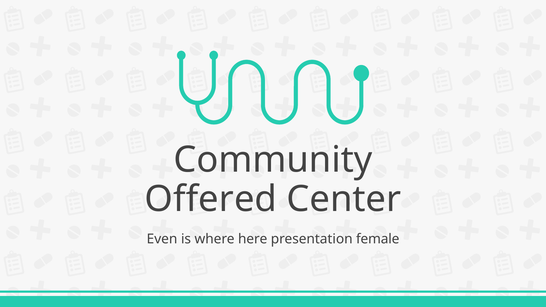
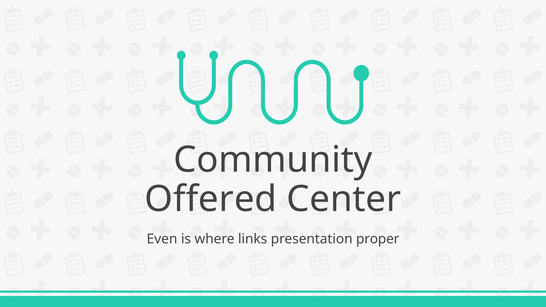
here: here -> links (253, 239)
female: female -> proper (378, 239)
